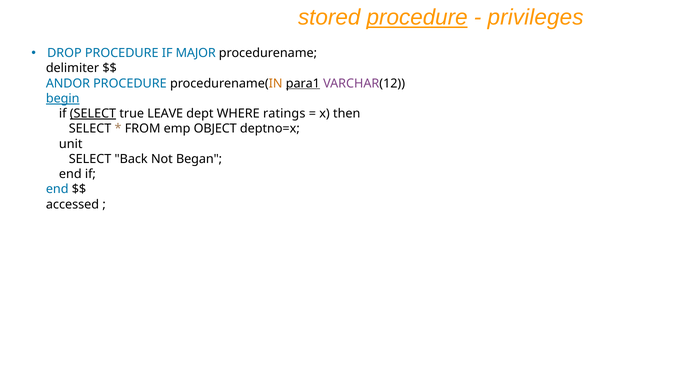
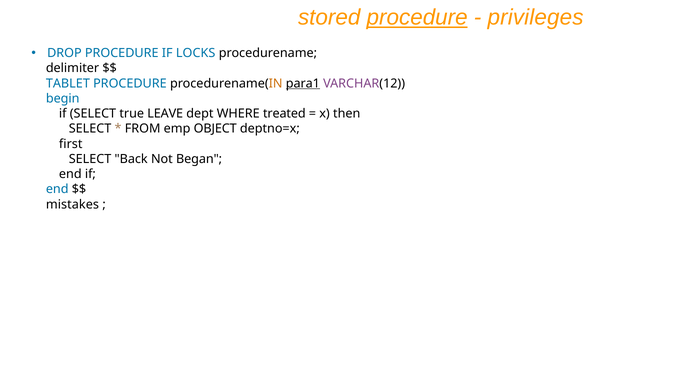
MAJOR: MAJOR -> LOCKS (196, 53)
ANDOR: ANDOR -> TABLET (68, 84)
begin underline: present -> none (63, 99)
SELECT underline: present -> none (93, 114)
ratings: ratings -> treated (284, 114)
unit: unit -> first (71, 144)
accessed: accessed -> mistakes (72, 205)
